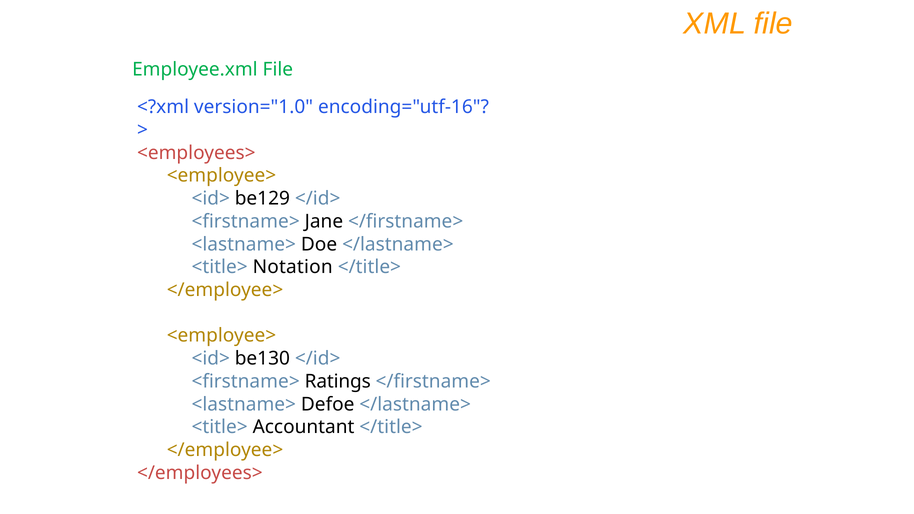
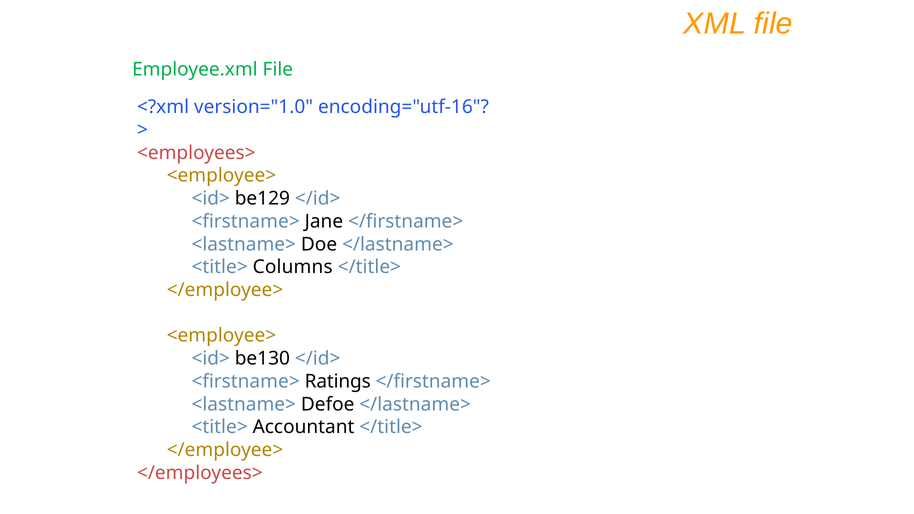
Notation: Notation -> Columns (293, 267)
